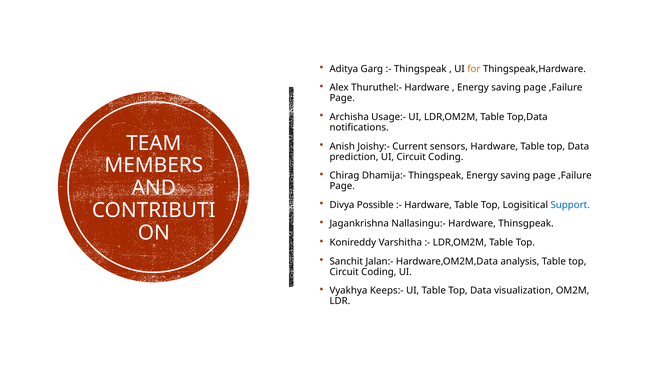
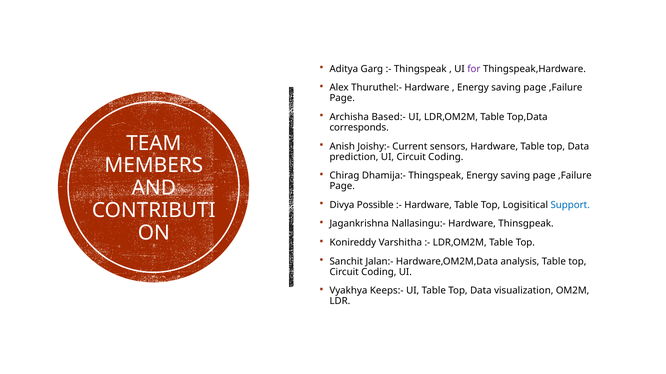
for colour: orange -> purple (474, 69)
Usage:-: Usage:- -> Based:- (389, 117)
notifications: notifications -> corresponds (359, 128)
